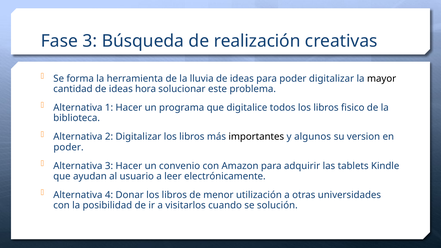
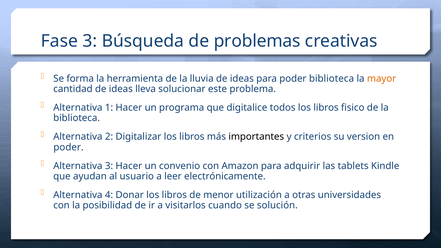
realización: realización -> problemas (257, 41)
poder digitalizar: digitalizar -> biblioteca (332, 79)
mayor colour: black -> orange (382, 79)
hora: hora -> lleva (146, 89)
algunos: algunos -> criterios (313, 137)
